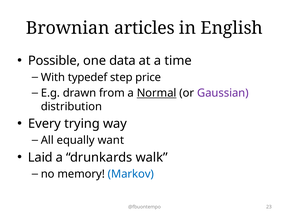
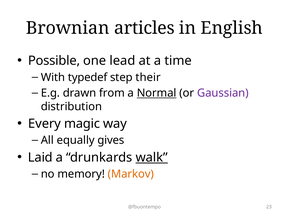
data: data -> lead (122, 61)
price: price -> their (148, 77)
trying: trying -> magic (82, 124)
want: want -> gives (111, 140)
walk underline: none -> present (152, 157)
Markov colour: blue -> orange (131, 174)
